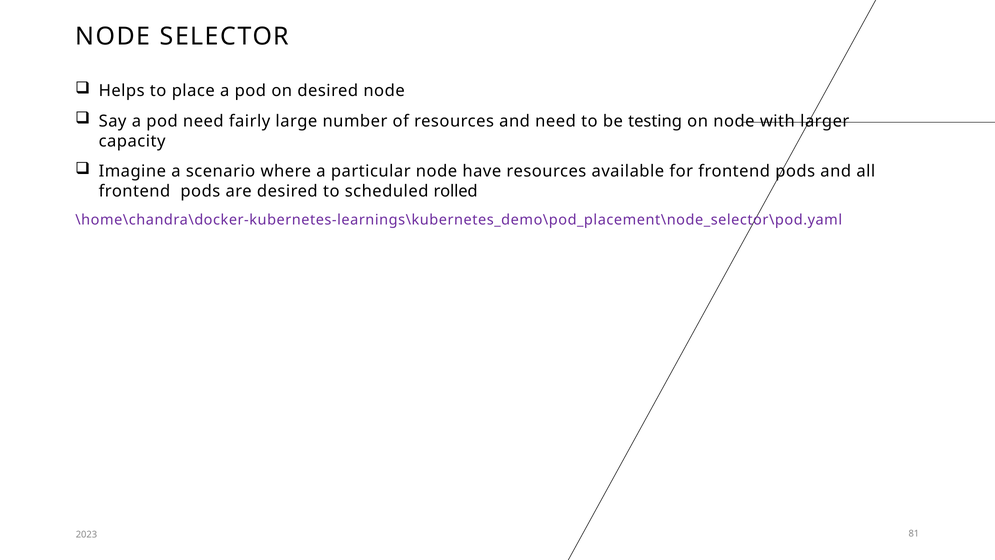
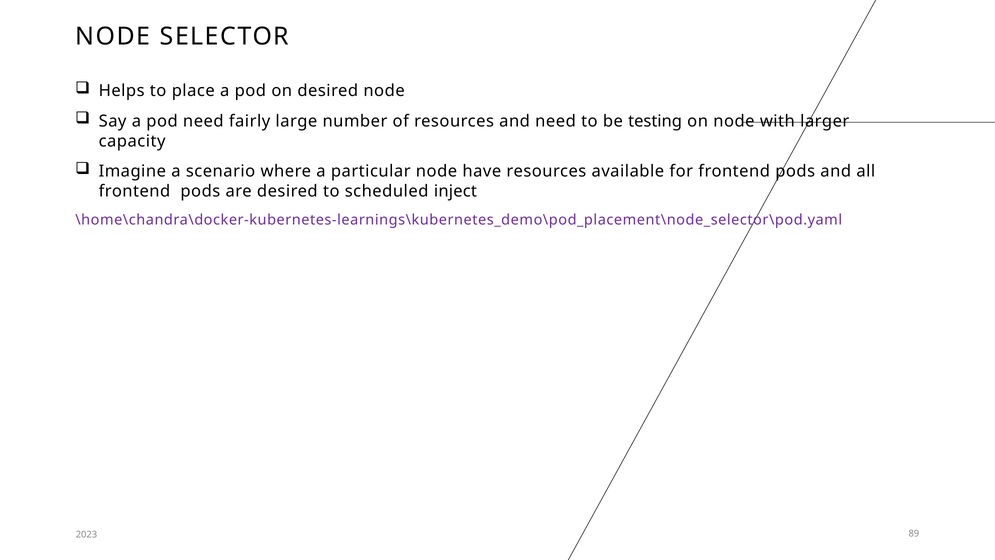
rolled: rolled -> inject (455, 191)
81: 81 -> 89 (914, 534)
